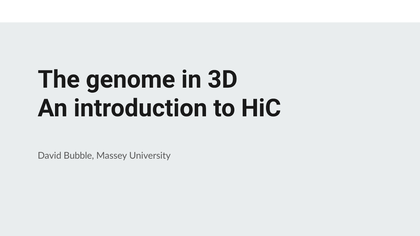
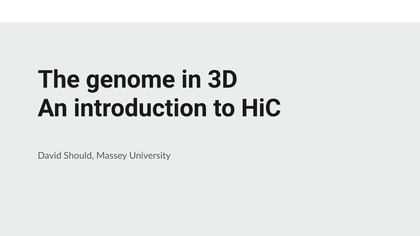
Bubble: Bubble -> Should (79, 156)
